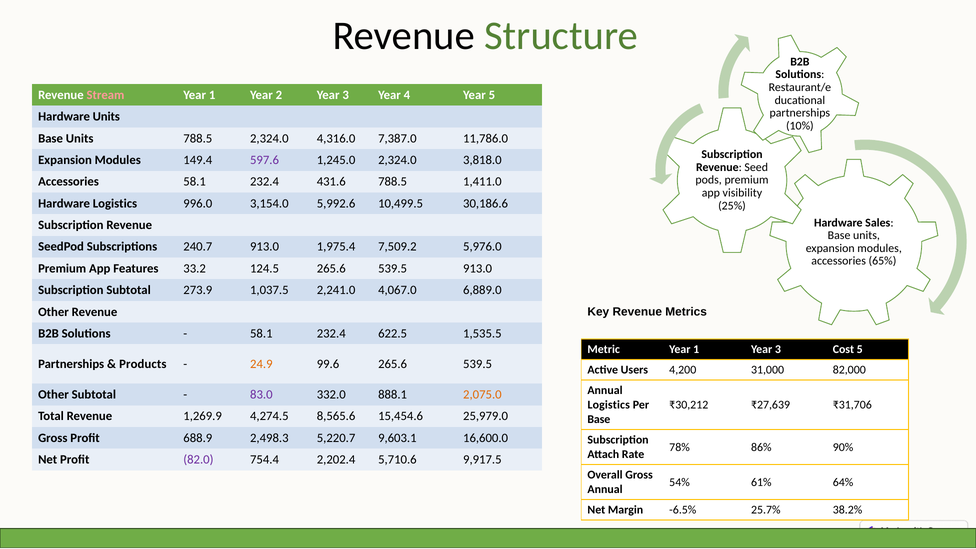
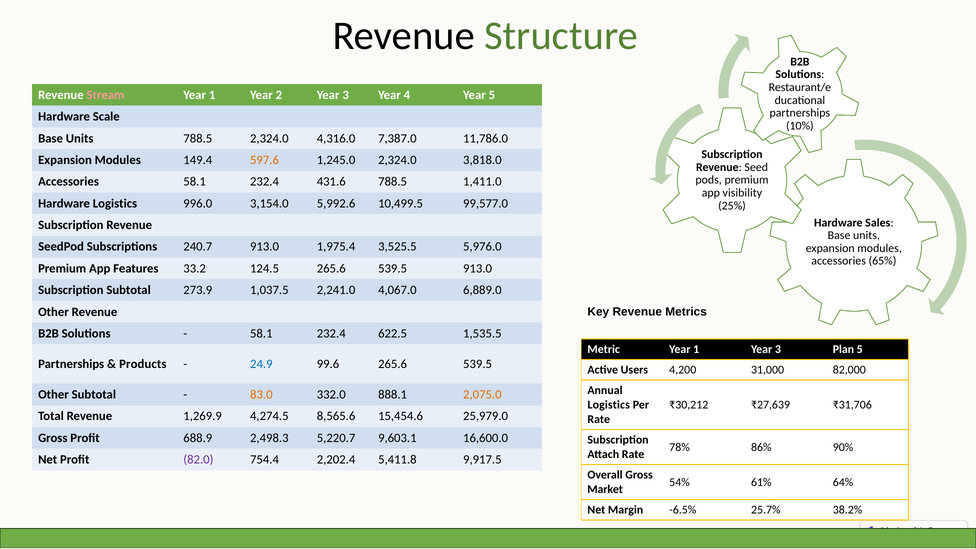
Hardware Units: Units -> Scale (106, 117)
597.6 colour: purple -> orange (265, 160)
30,186.6: 30,186.6 -> 99,577.0 (486, 203)
7,509.2: 7,509.2 -> 3,525.5 (397, 247)
Cost: Cost -> Plan (843, 349)
24.9 colour: orange -> blue (261, 364)
83.0 colour: purple -> orange (261, 395)
Base: Base -> Rate (599, 419)
5,710.6: 5,710.6 -> 5,411.8 (397, 460)
Annual: Annual -> Market (605, 489)
